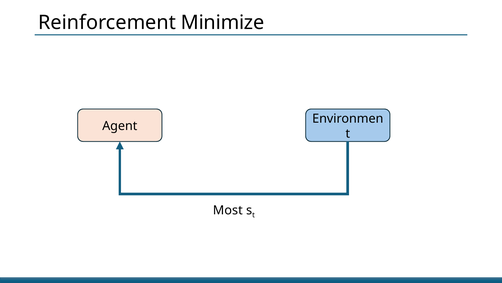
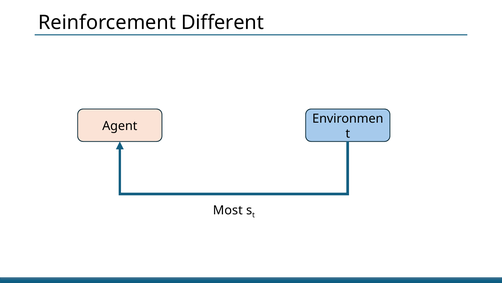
Minimize: Minimize -> Different (223, 22)
